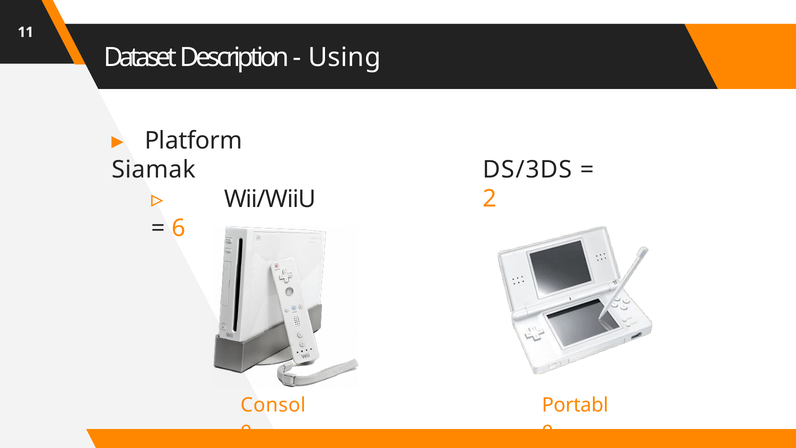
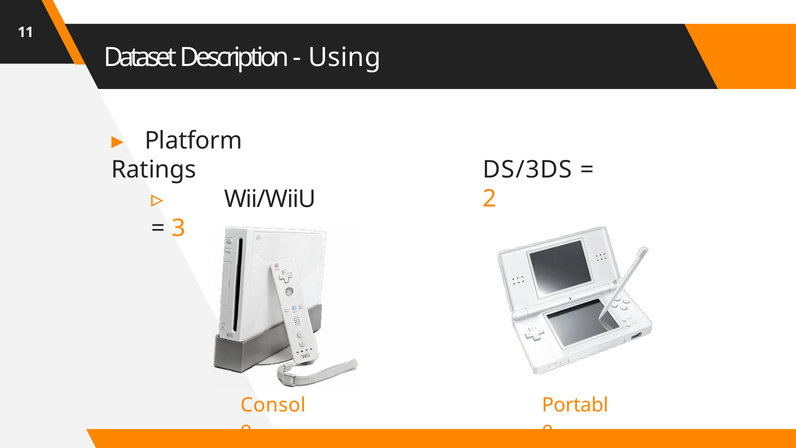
Siamak: Siamak -> Ratings (154, 170)
6: 6 -> 3 (179, 228)
